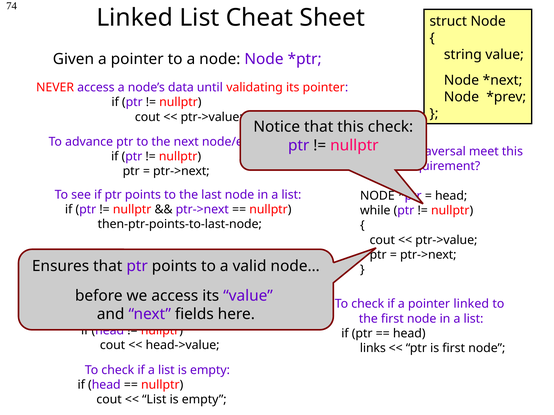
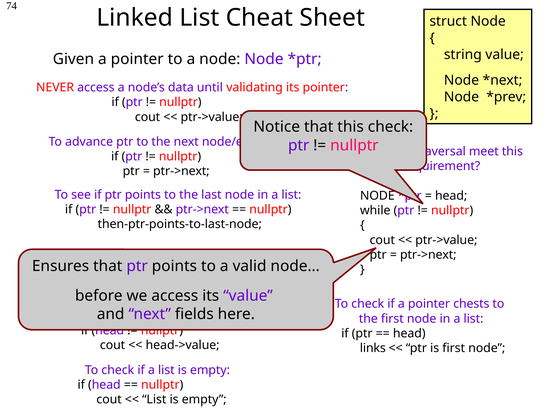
pointer linked: linked -> chests (471, 304)
